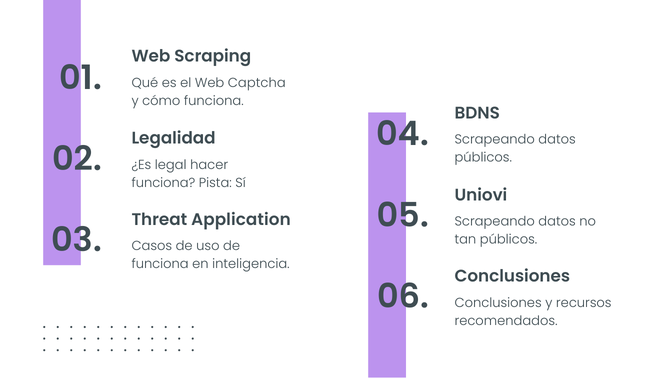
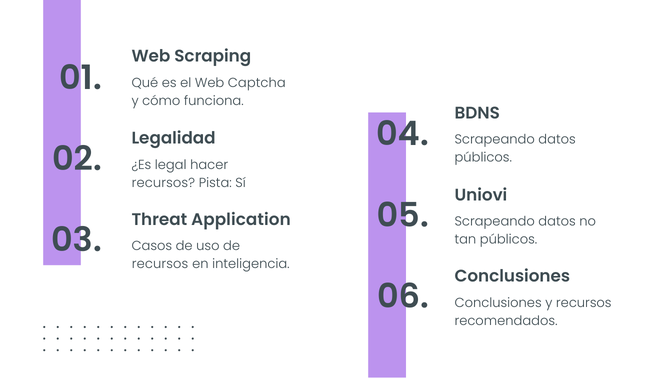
funciona: funciona -> recursos (163, 183)
funciona: funciona -> recursos (160, 264)
